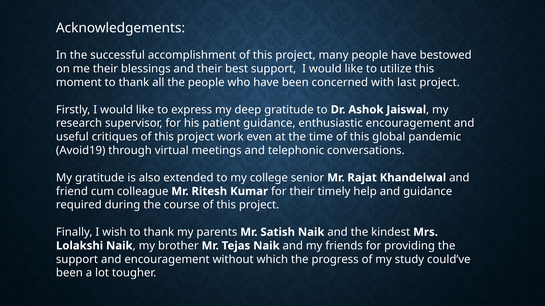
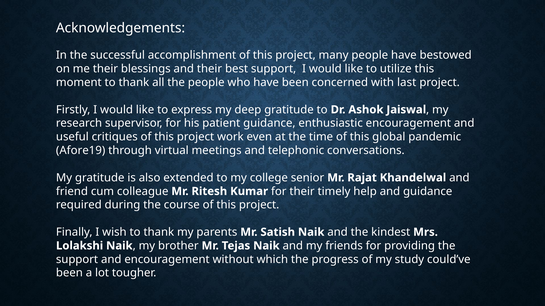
Avoid19: Avoid19 -> Afore19 (81, 151)
